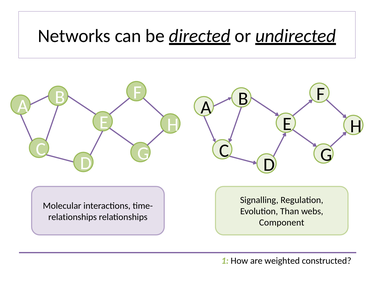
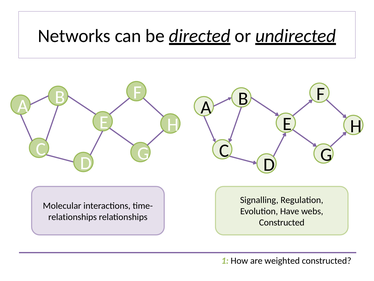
Than: Than -> Have (290, 211)
Component: Component -> Constructed (282, 222)
